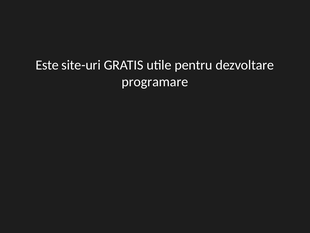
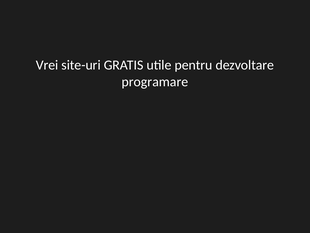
Este: Este -> Vrei (47, 65)
